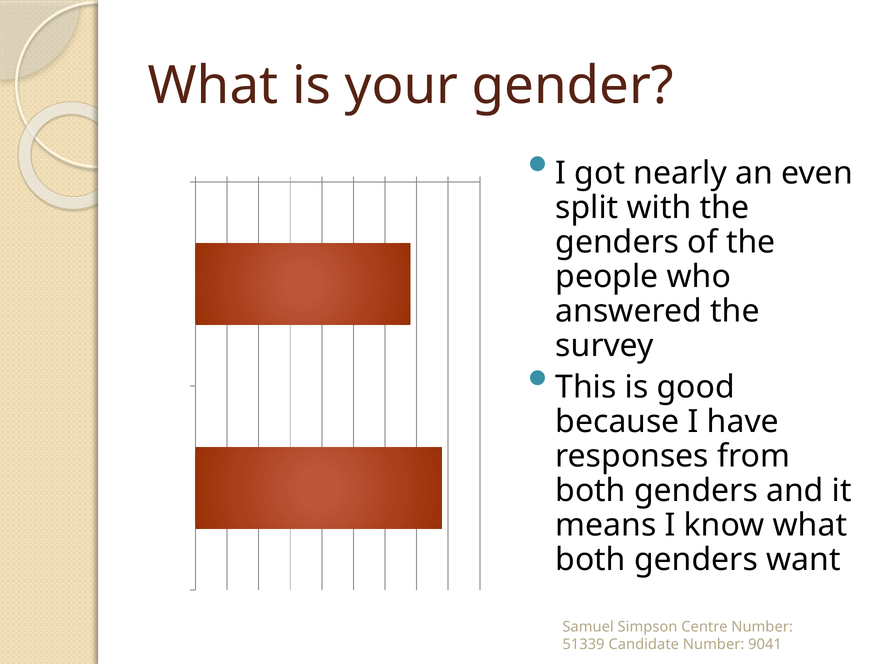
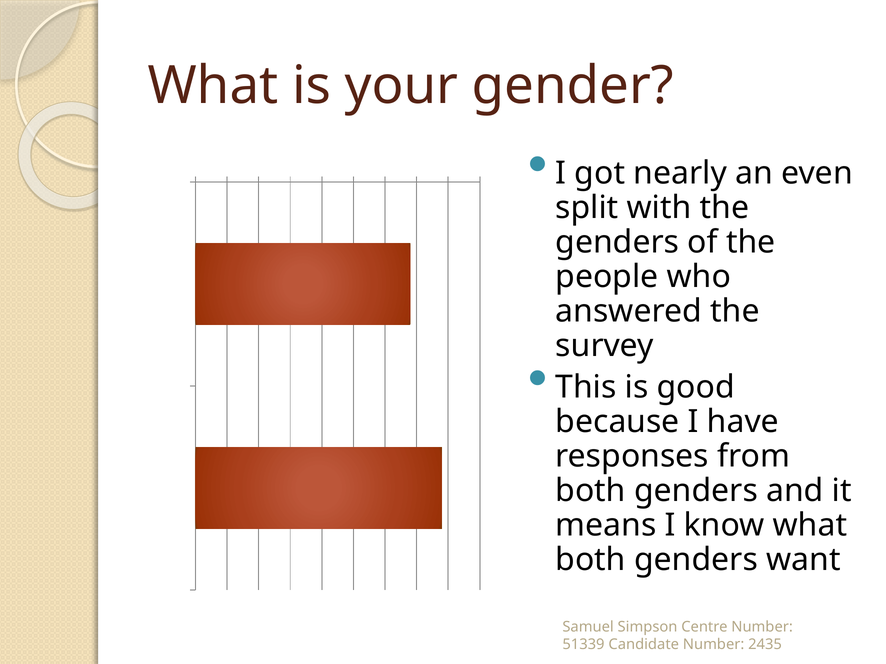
9041: 9041 -> 2435 (765, 645)
